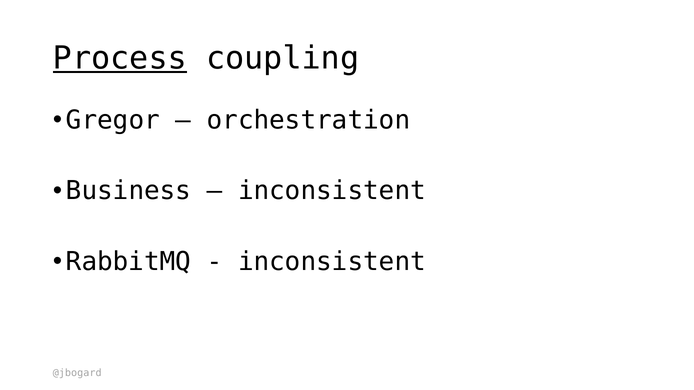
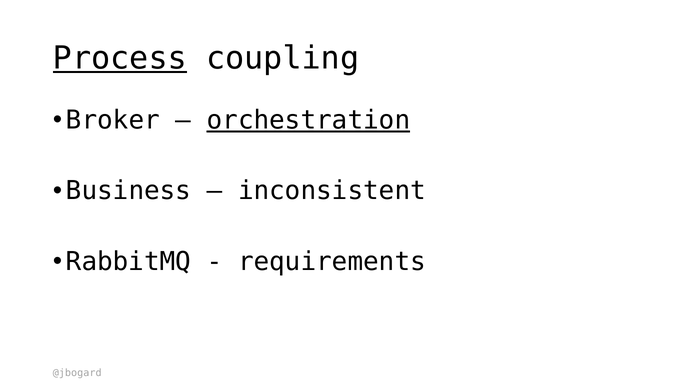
Gregor: Gregor -> Broker (113, 120)
orchestration underline: none -> present (308, 120)
inconsistent: inconsistent -> requirements (332, 262)
